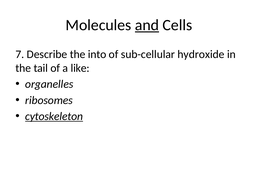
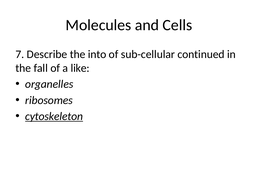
and underline: present -> none (147, 25)
hydroxide: hydroxide -> continued (201, 54)
tail: tail -> fall (41, 68)
